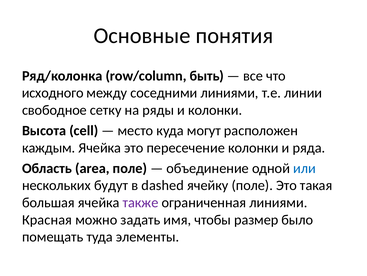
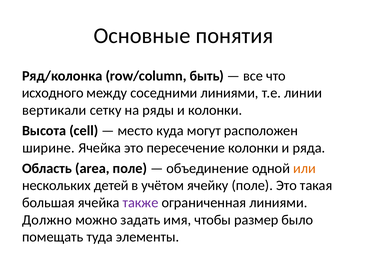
свободное: свободное -> вертикали (54, 110)
каждым: каждым -> ширине (49, 147)
или colour: blue -> orange (305, 168)
будут: будут -> детей (111, 185)
dashed: dashed -> учётом (163, 185)
Красная: Красная -> Должно (47, 219)
